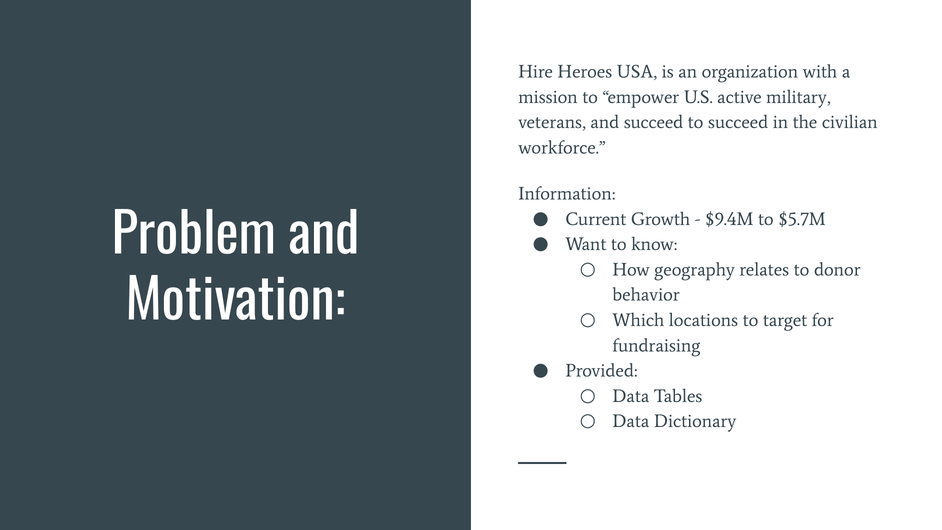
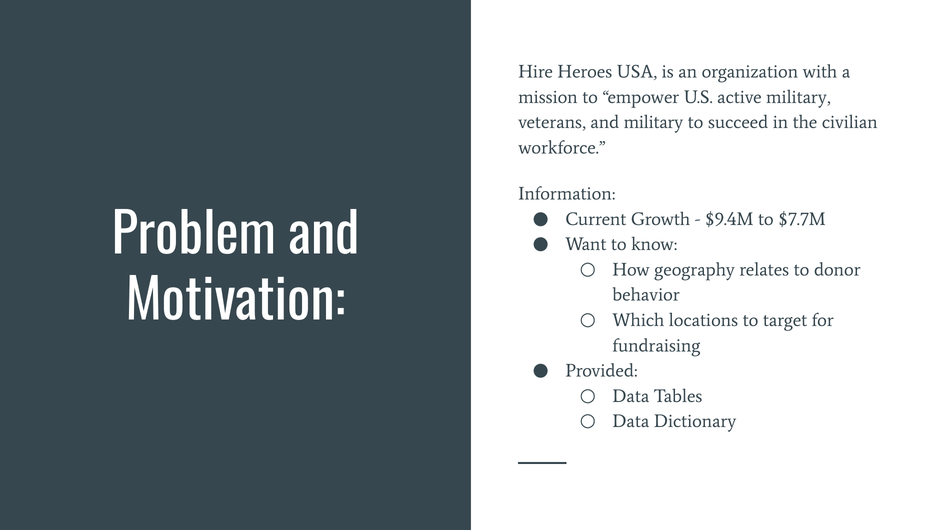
and succeed: succeed -> military (653, 122)
$5.7M: $5.7M -> $7.7M (802, 219)
